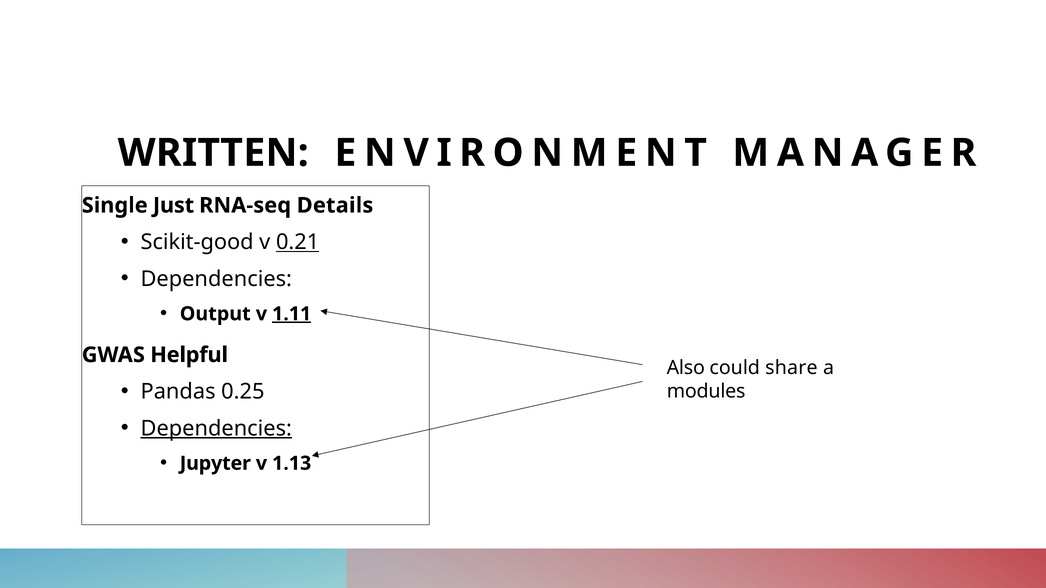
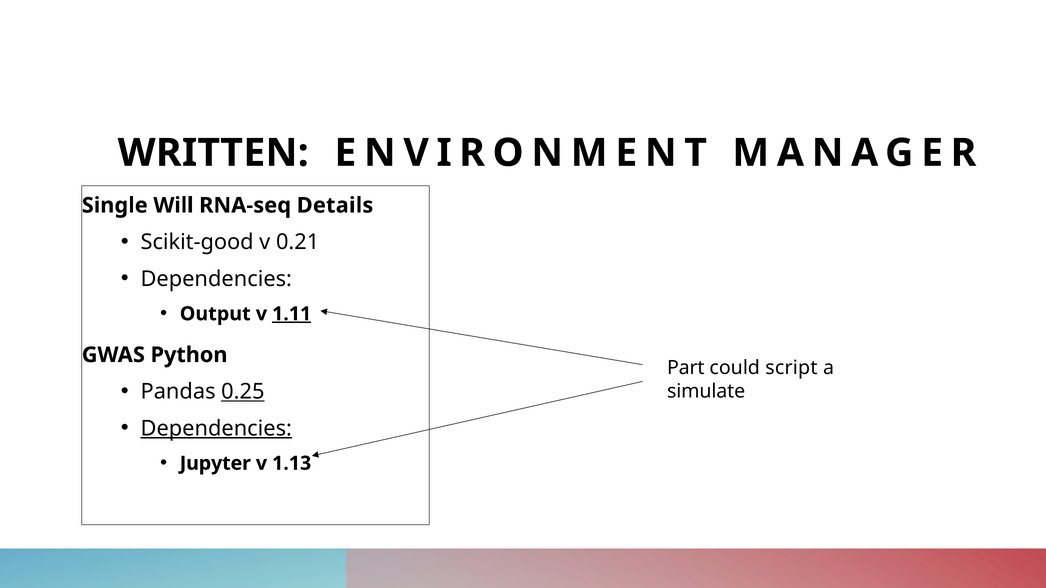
Just: Just -> Will (173, 206)
0.21 underline: present -> none (298, 242)
Helpful: Helpful -> Python (189, 355)
Also: Also -> Part (686, 368)
share: share -> script (791, 368)
0.25 underline: none -> present (243, 392)
modules: modules -> simulate (706, 391)
